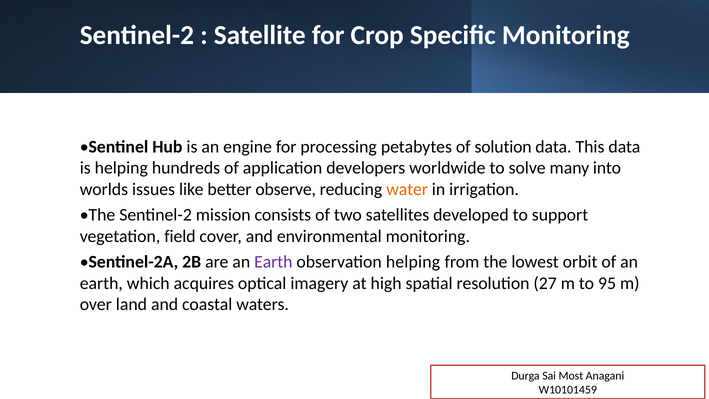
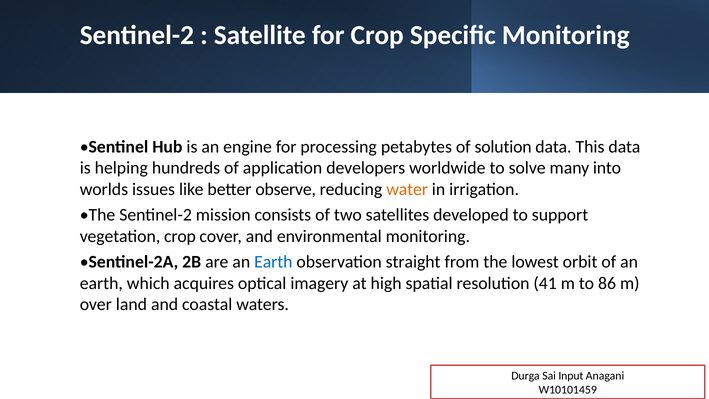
vegetation field: field -> crop (180, 236)
Earth colour: purple -> blue (273, 262)
observation helping: helping -> straight (413, 262)
27: 27 -> 41 (545, 283)
95: 95 -> 86 (607, 283)
Most: Most -> Input (571, 376)
